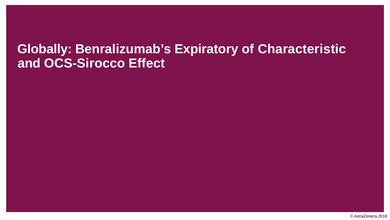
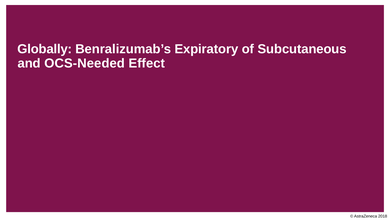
Characteristic: Characteristic -> Subcutaneous (302, 49)
OCS-Sirocco: OCS-Sirocco -> OCS-Needed (85, 63)
